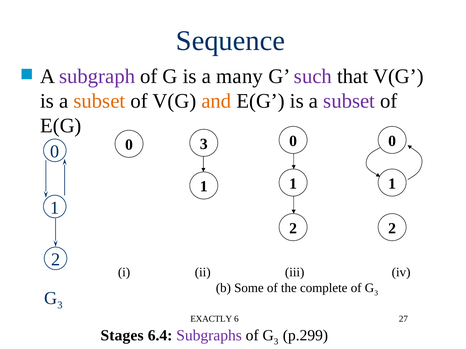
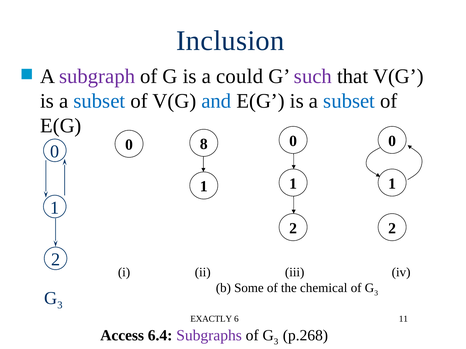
Sequence: Sequence -> Inclusion (230, 41)
many: many -> could (240, 76)
subset colour: orange -> blue (99, 101)
and colour: orange -> blue (216, 101)
subset colour: purple -> blue (349, 101)
0 3: 3 -> 8 (204, 144)
complete: complete -> chemical (324, 288)
27: 27 -> 11 (403, 319)
Stages: Stages -> Access (122, 336)
p.299: p.299 -> p.268 (305, 336)
